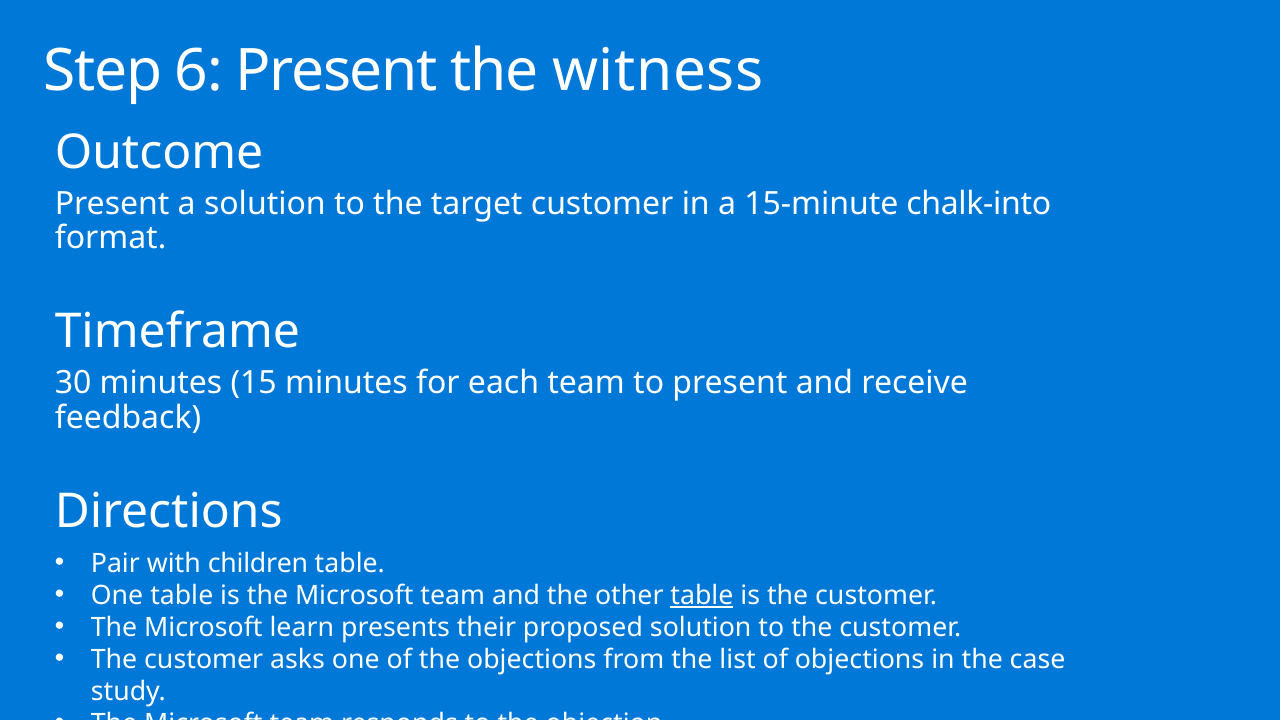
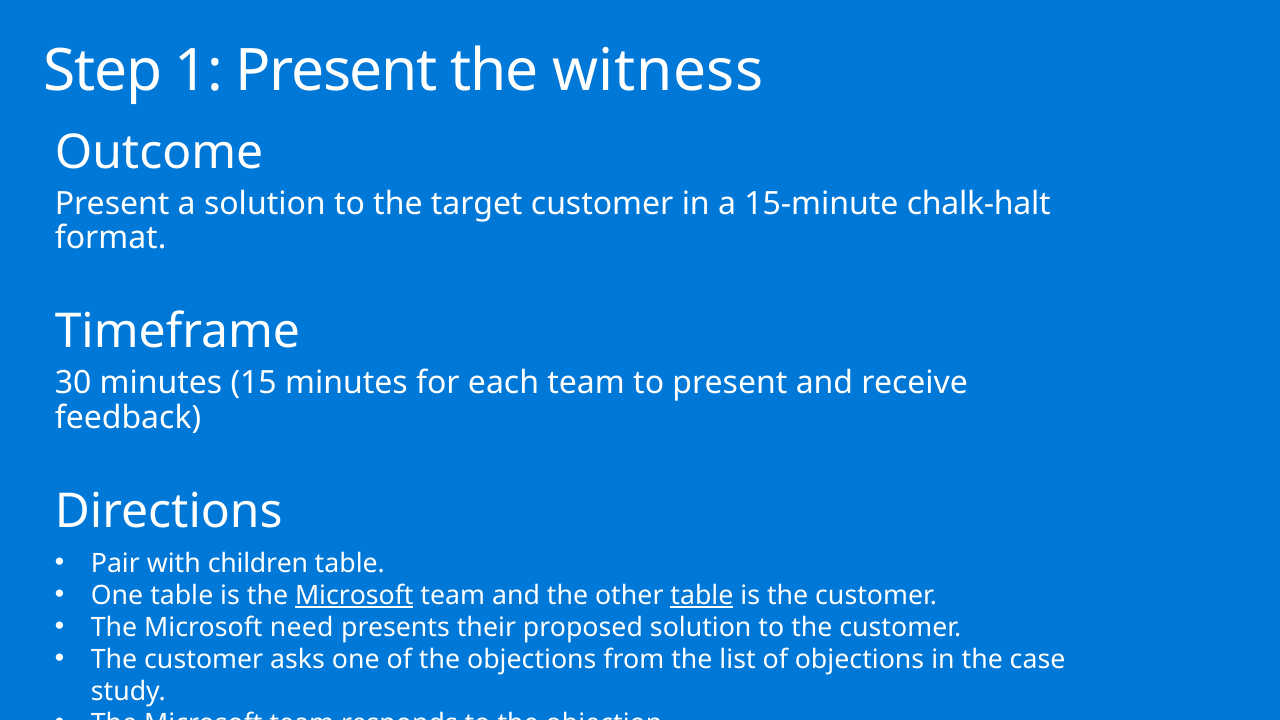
6: 6 -> 1 (199, 71)
chalk-into: chalk-into -> chalk-halt (979, 204)
Microsoft underline: none -> present (354, 596)
learn: learn -> need (302, 628)
